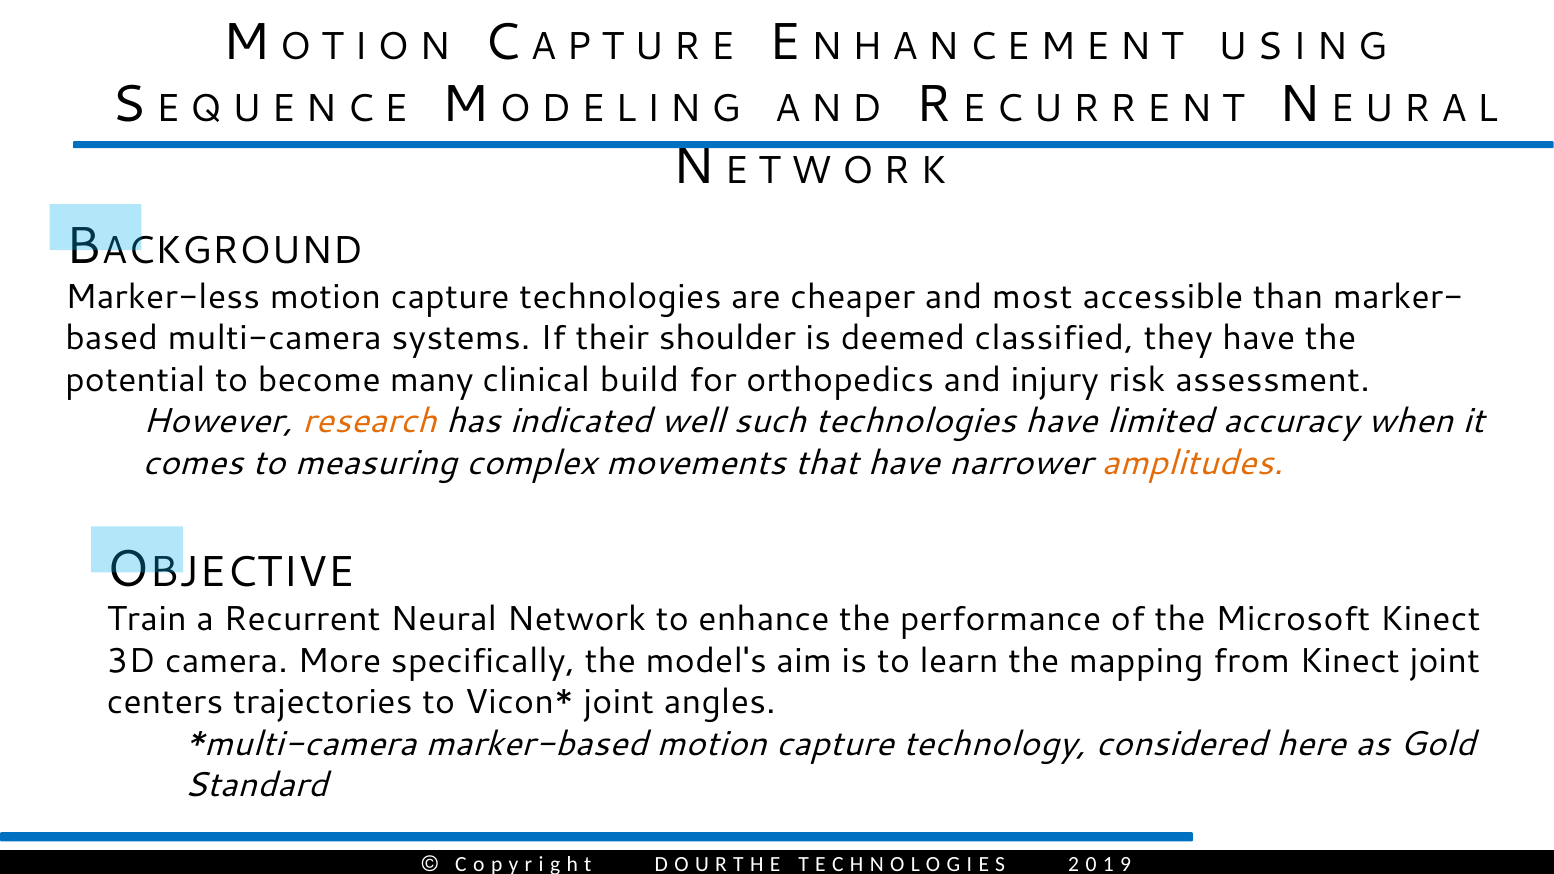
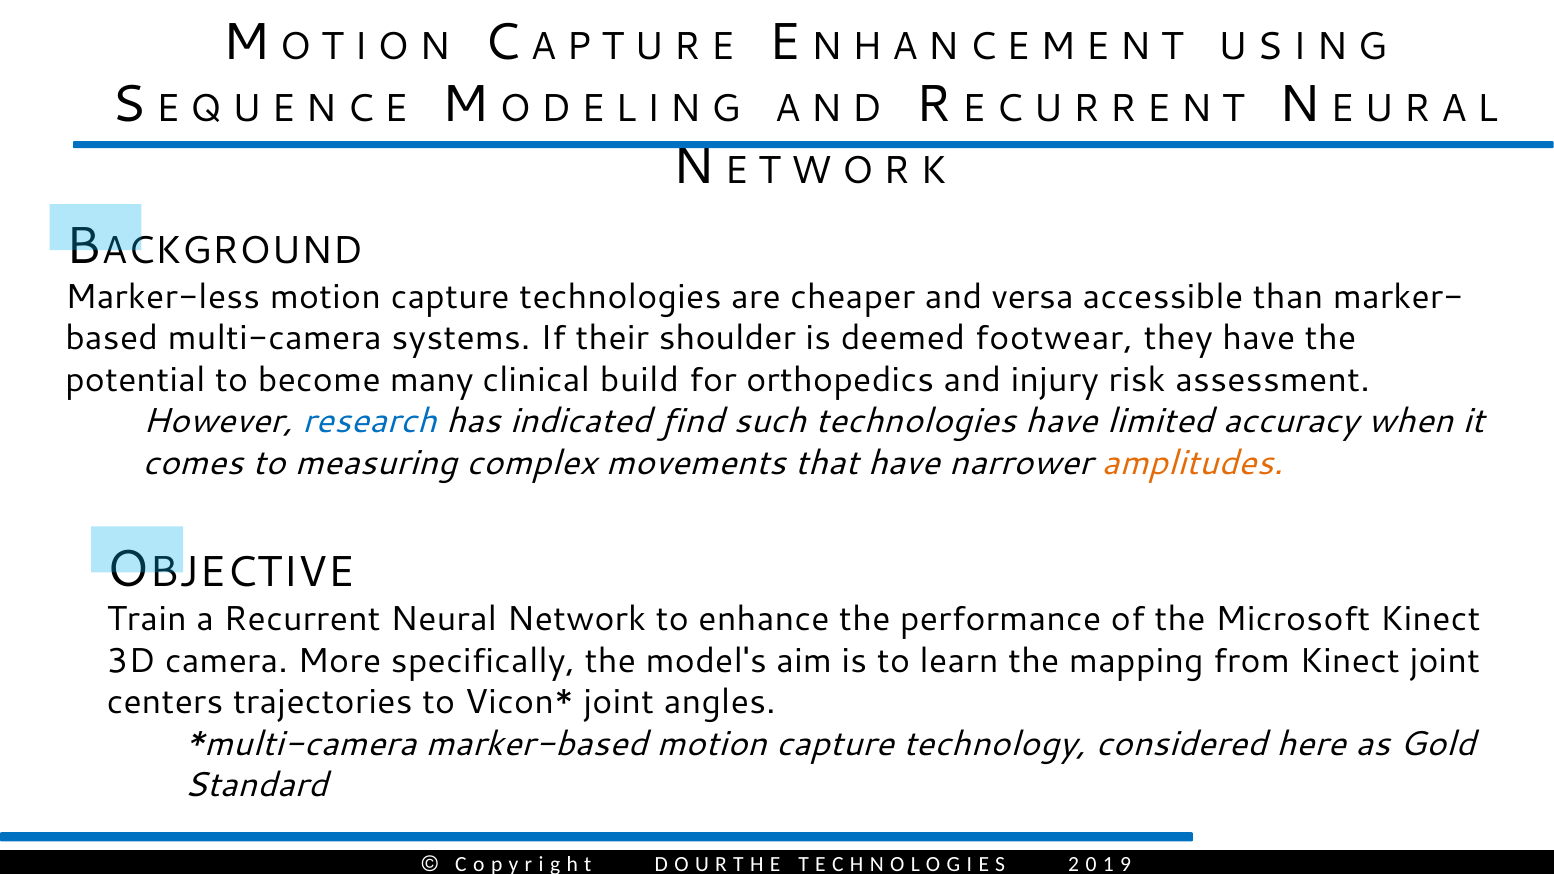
most: most -> versa (1033, 297)
classified: classified -> footwear (1054, 339)
research colour: orange -> blue (370, 421)
well: well -> find (693, 421)
